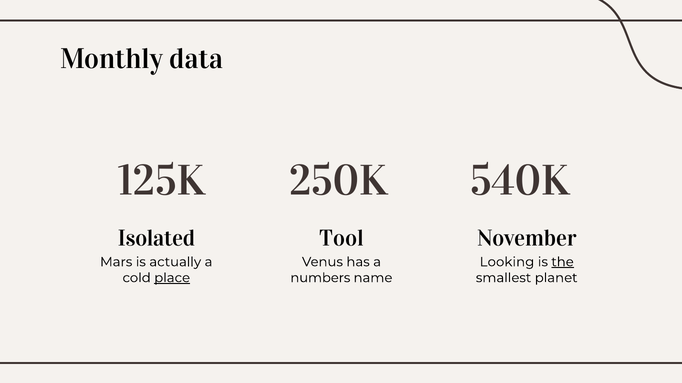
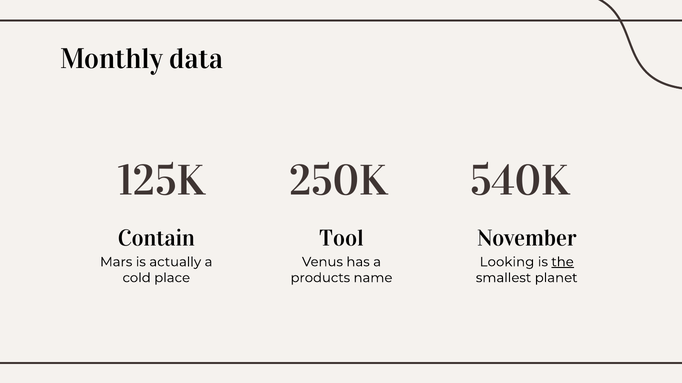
Isolated: Isolated -> Contain (156, 239)
place underline: present -> none (172, 278)
numbers: numbers -> products (320, 278)
